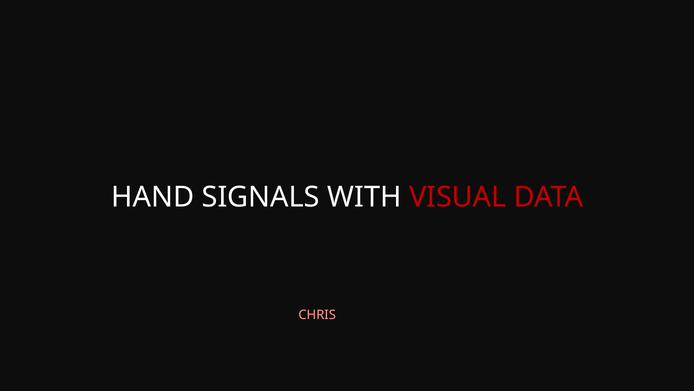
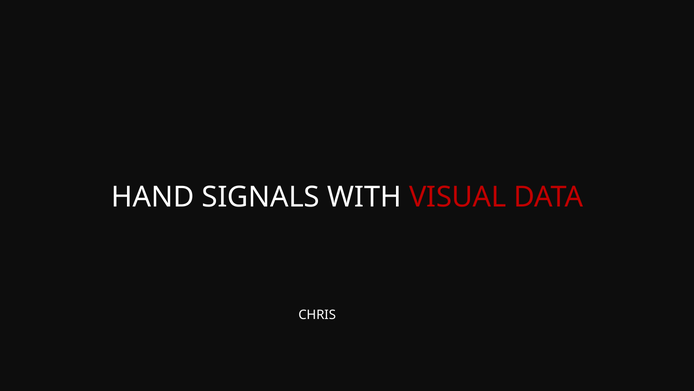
CHRIS colour: pink -> white (317, 314)
